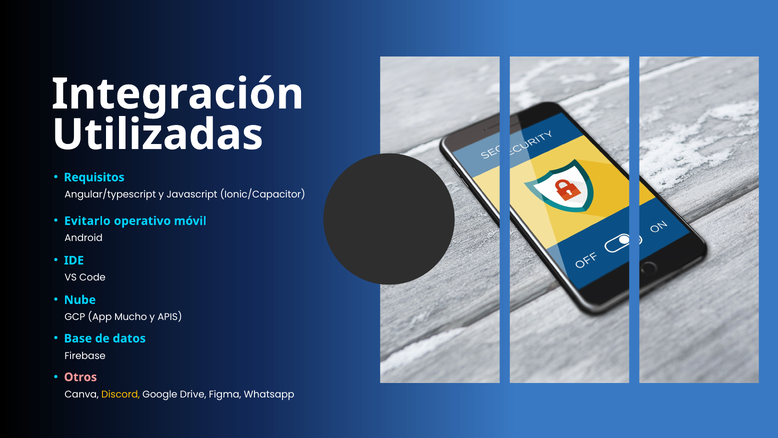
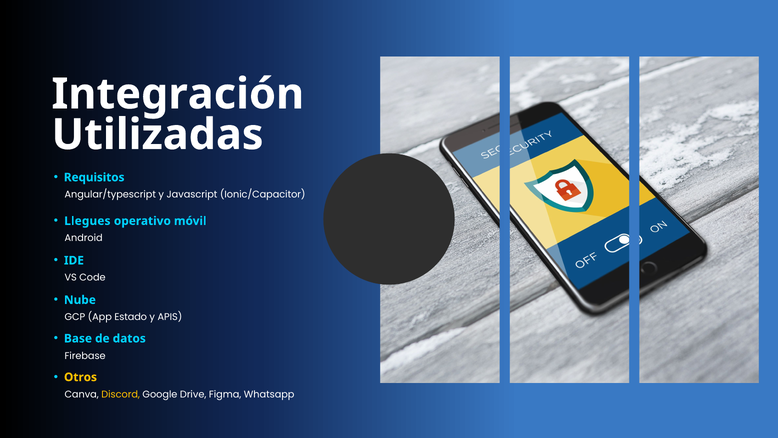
Evitarlo: Evitarlo -> Llegues (87, 221)
Mucho: Mucho -> Estado (131, 317)
Otros colour: pink -> yellow (80, 377)
